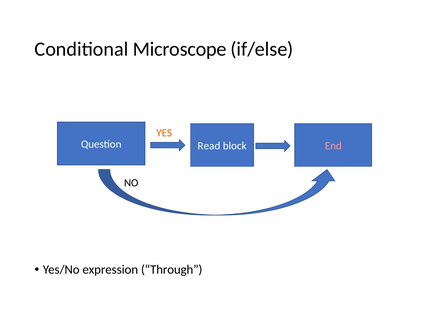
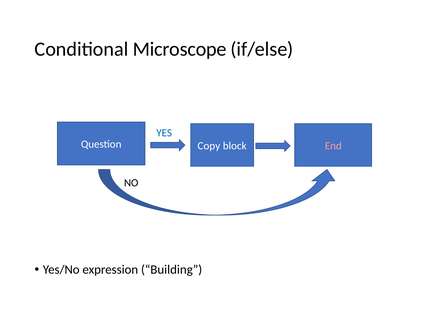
YES colour: orange -> blue (164, 133)
Read: Read -> Copy (209, 146)
Through: Through -> Building (172, 270)
